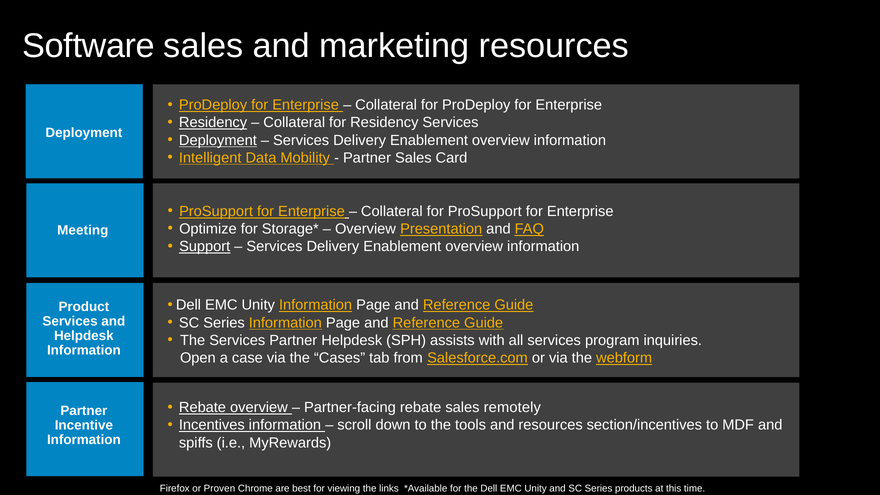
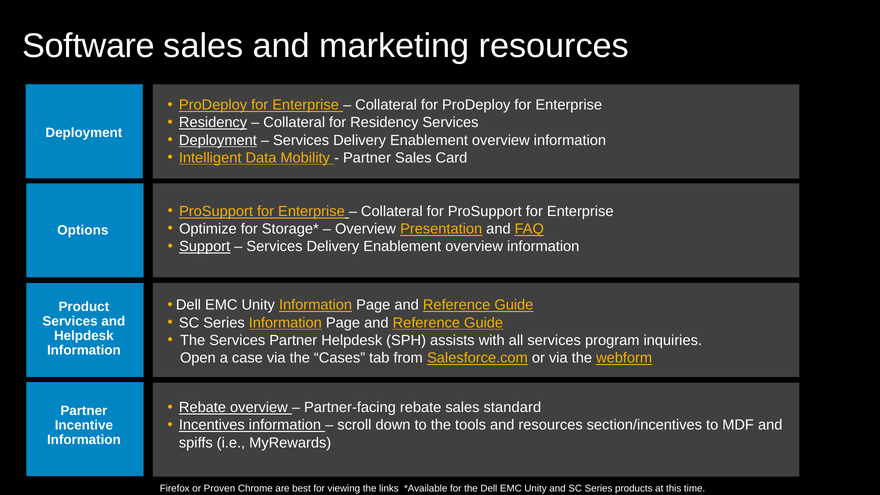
Meeting: Meeting -> Options (83, 230)
remotely: remotely -> standard (512, 408)
